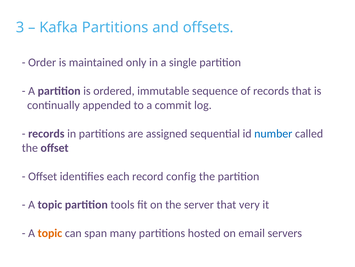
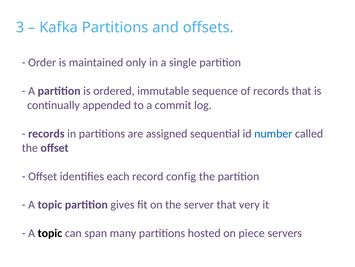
tools: tools -> gives (123, 204)
topic colour: orange -> black (50, 233)
email: email -> piece (252, 233)
